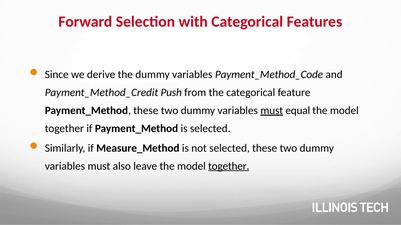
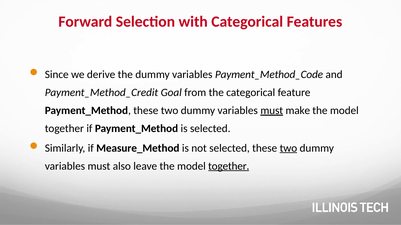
Push: Push -> Goal (171, 93)
equal: equal -> make (298, 111)
two underline: none -> present (288, 148)
